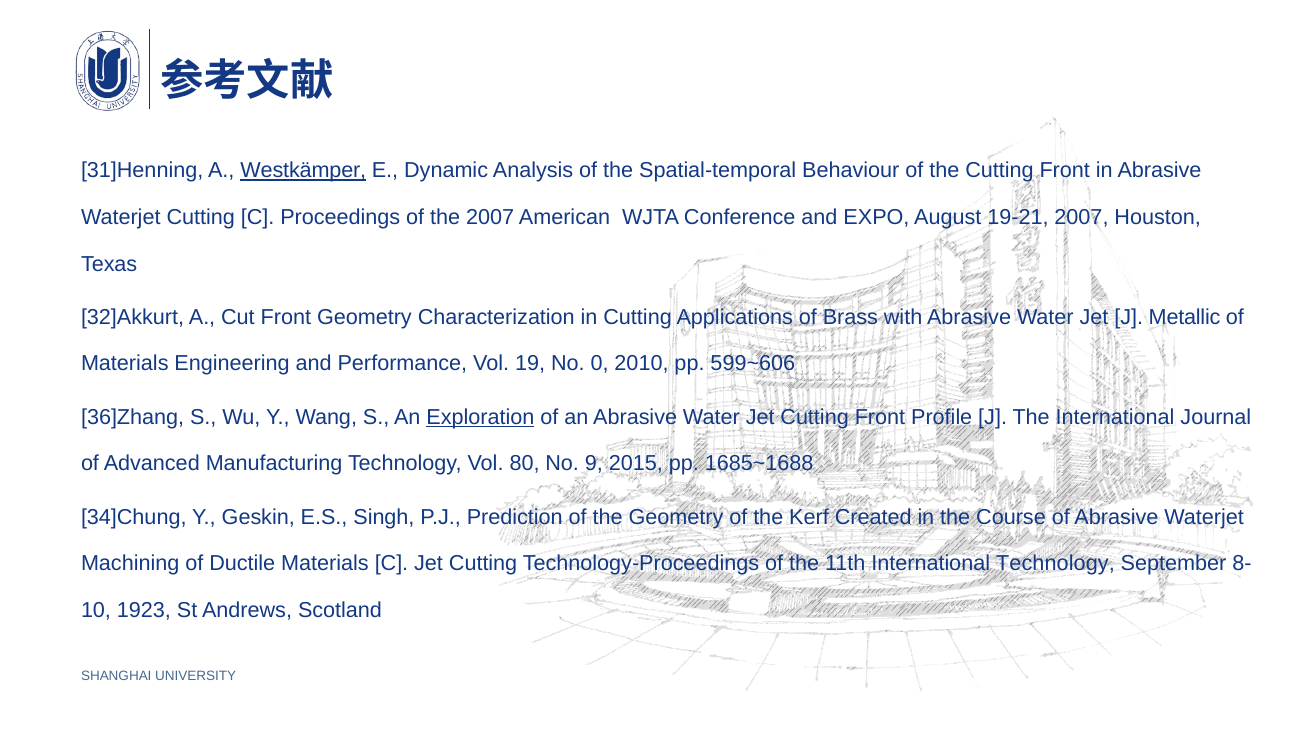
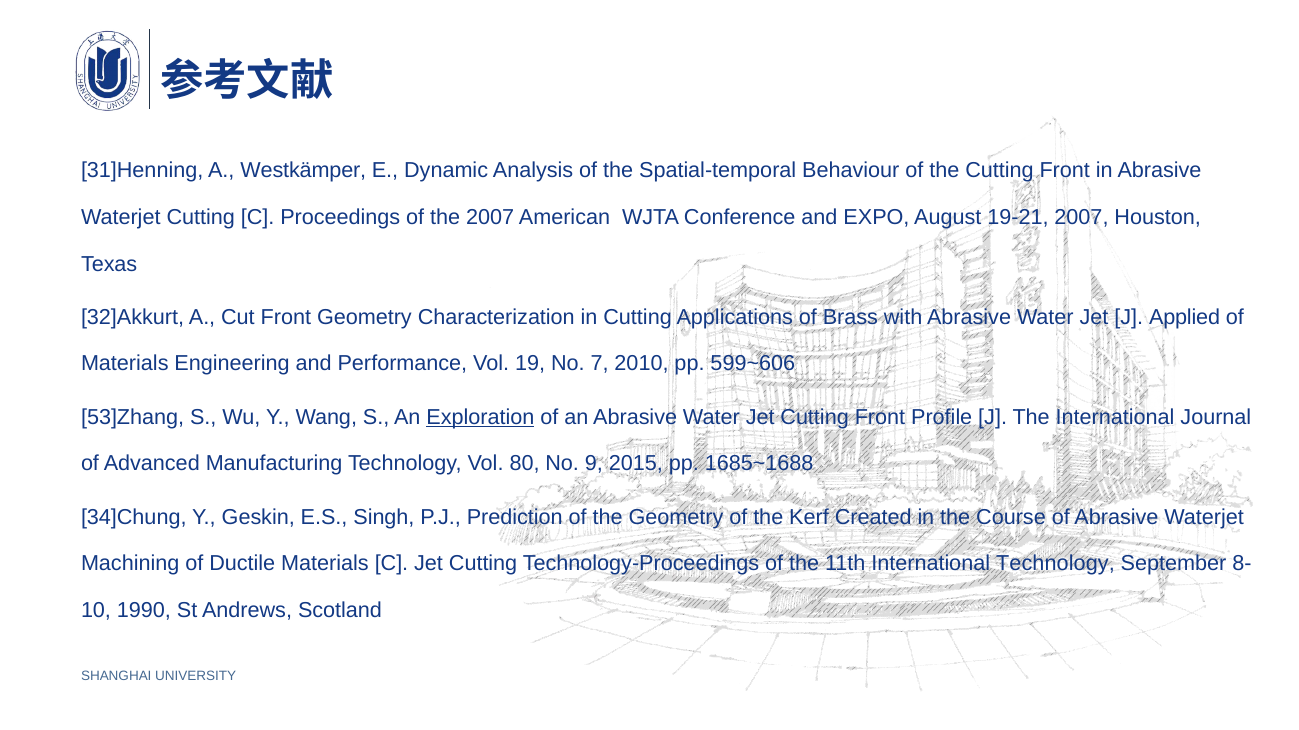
Westkämper underline: present -> none (303, 171)
Metallic: Metallic -> Applied (1185, 318)
0: 0 -> 7 (600, 364)
36]Zhang: 36]Zhang -> 53]Zhang (133, 418)
1923: 1923 -> 1990 (144, 611)
